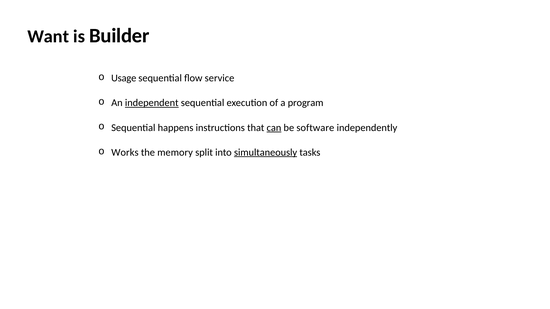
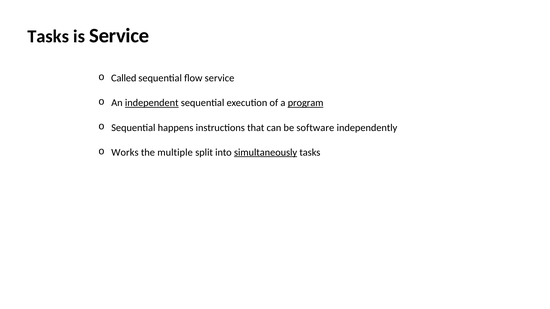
Want: Want -> Tasks (48, 37)
is Builder: Builder -> Service (119, 36)
Usage: Usage -> Called (124, 78)
program underline: none -> present (306, 103)
can underline: present -> none (274, 128)
memory: memory -> multiple (175, 153)
